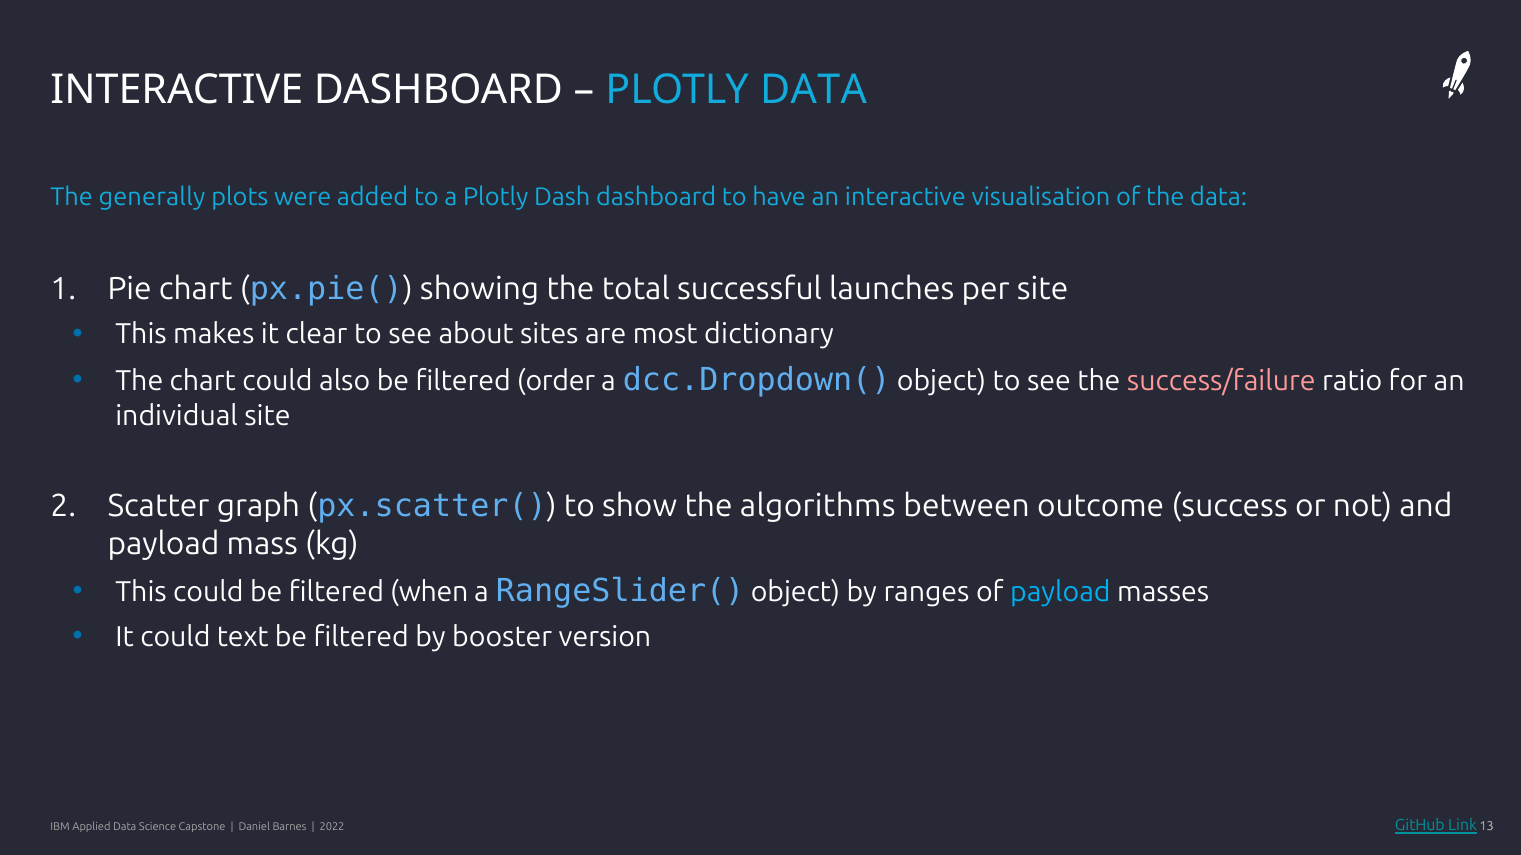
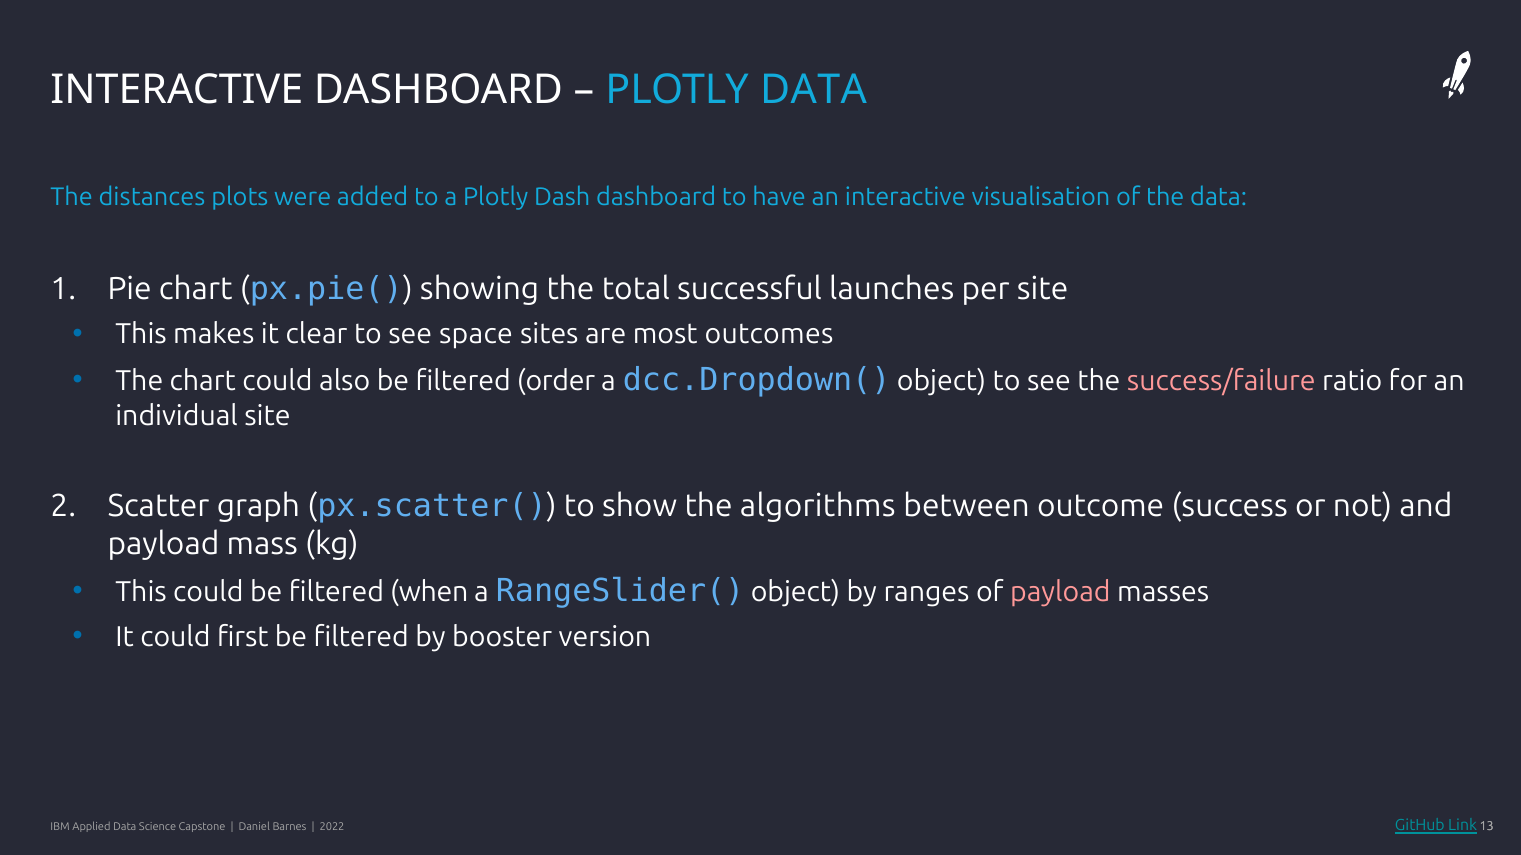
generally: generally -> distances (152, 198)
about: about -> space (476, 335)
dictionary: dictionary -> outcomes (769, 335)
payload colour: light blue -> pink (1060, 593)
text: text -> first (243, 637)
